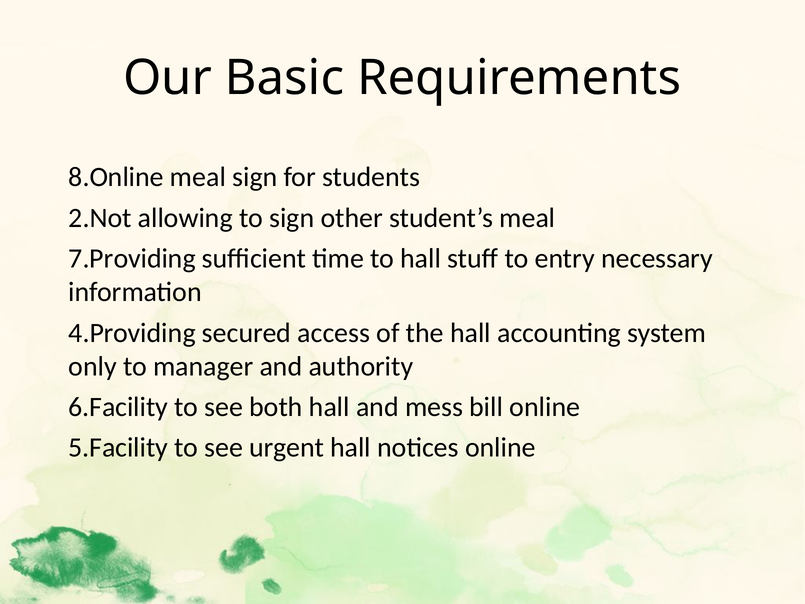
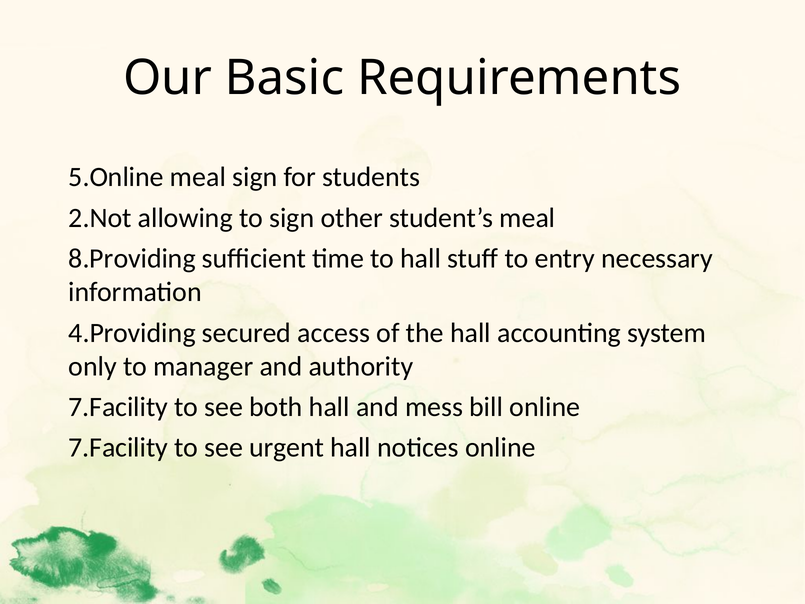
8.Online: 8.Online -> 5.Online (116, 177)
7.Providing: 7.Providing -> 8.Providing (132, 258)
6.Facility: 6.Facility -> 7.Facility (118, 407)
5.Facility: 5.Facility -> 7.Facility (118, 448)
